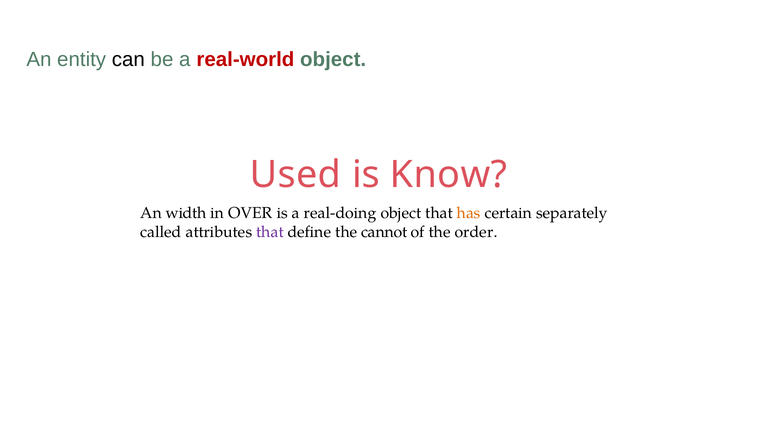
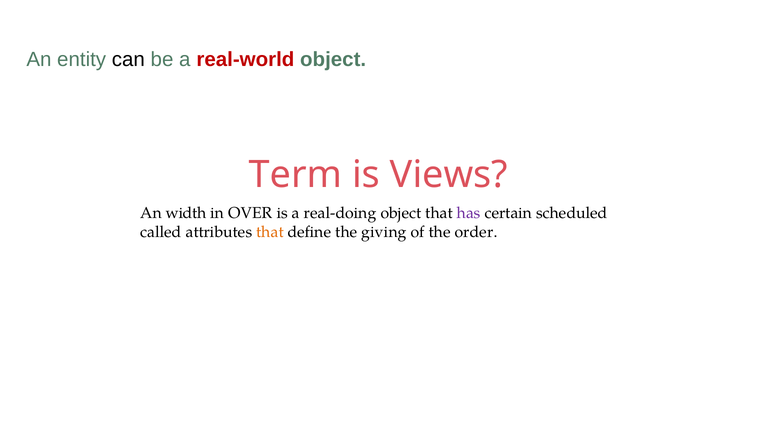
Used: Used -> Term (296, 175)
Know: Know -> Views (449, 175)
has colour: orange -> purple (469, 213)
separately: separately -> scheduled (572, 213)
that colour: purple -> orange (270, 232)
cannot: cannot -> giving (384, 232)
